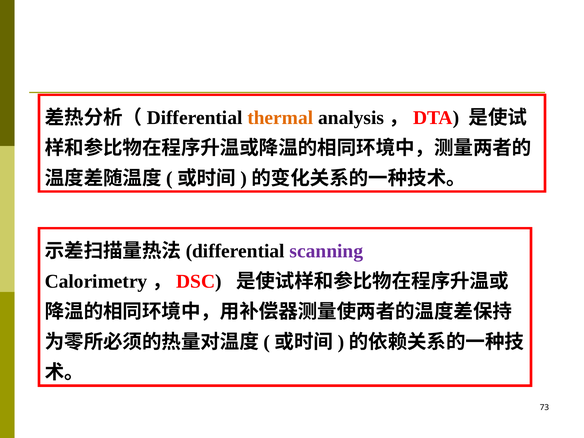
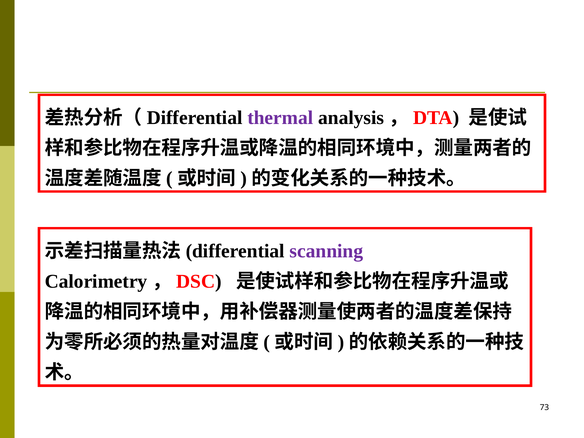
thermal colour: orange -> purple (280, 118)
